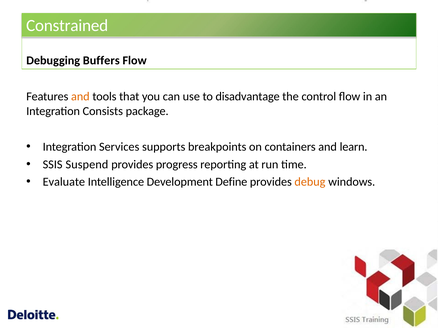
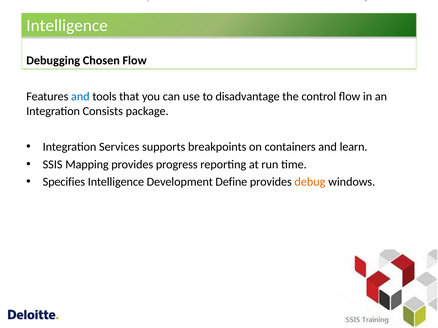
Constrained: Constrained -> Intelligence (67, 26)
Buffers: Buffers -> Chosen (101, 61)
and colour: orange -> blue (80, 97)
Suspend: Suspend -> Mapping (87, 165)
Evaluate: Evaluate -> Specifies (64, 182)
